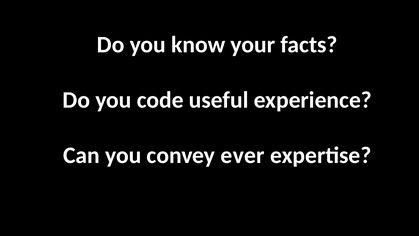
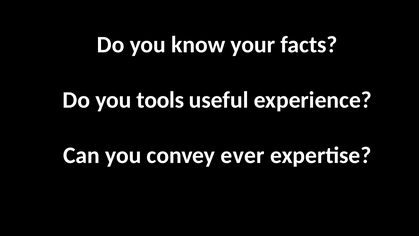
code: code -> tools (160, 100)
